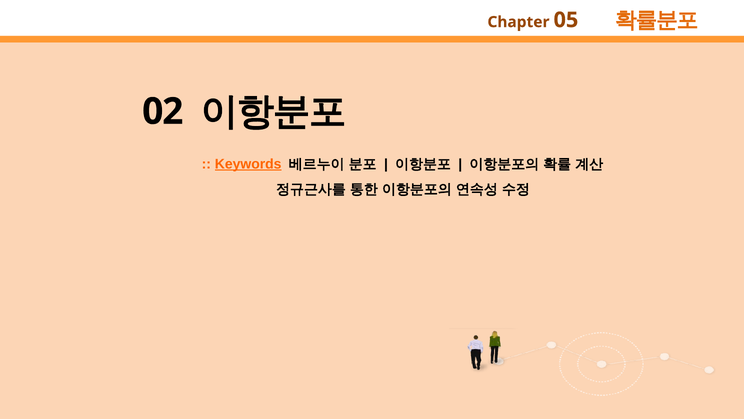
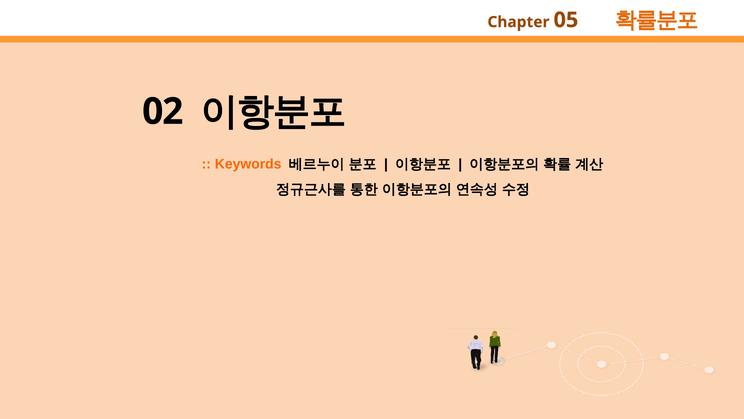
Keywords underline: present -> none (248, 164)
